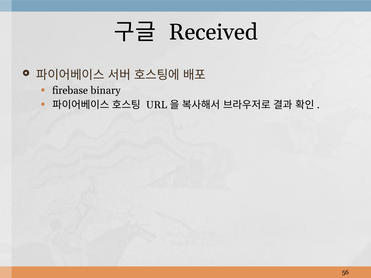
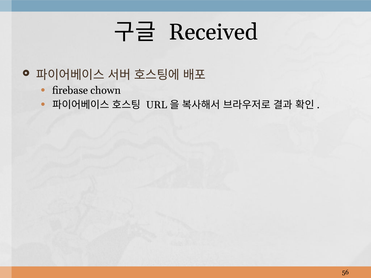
binary: binary -> chown (106, 91)
